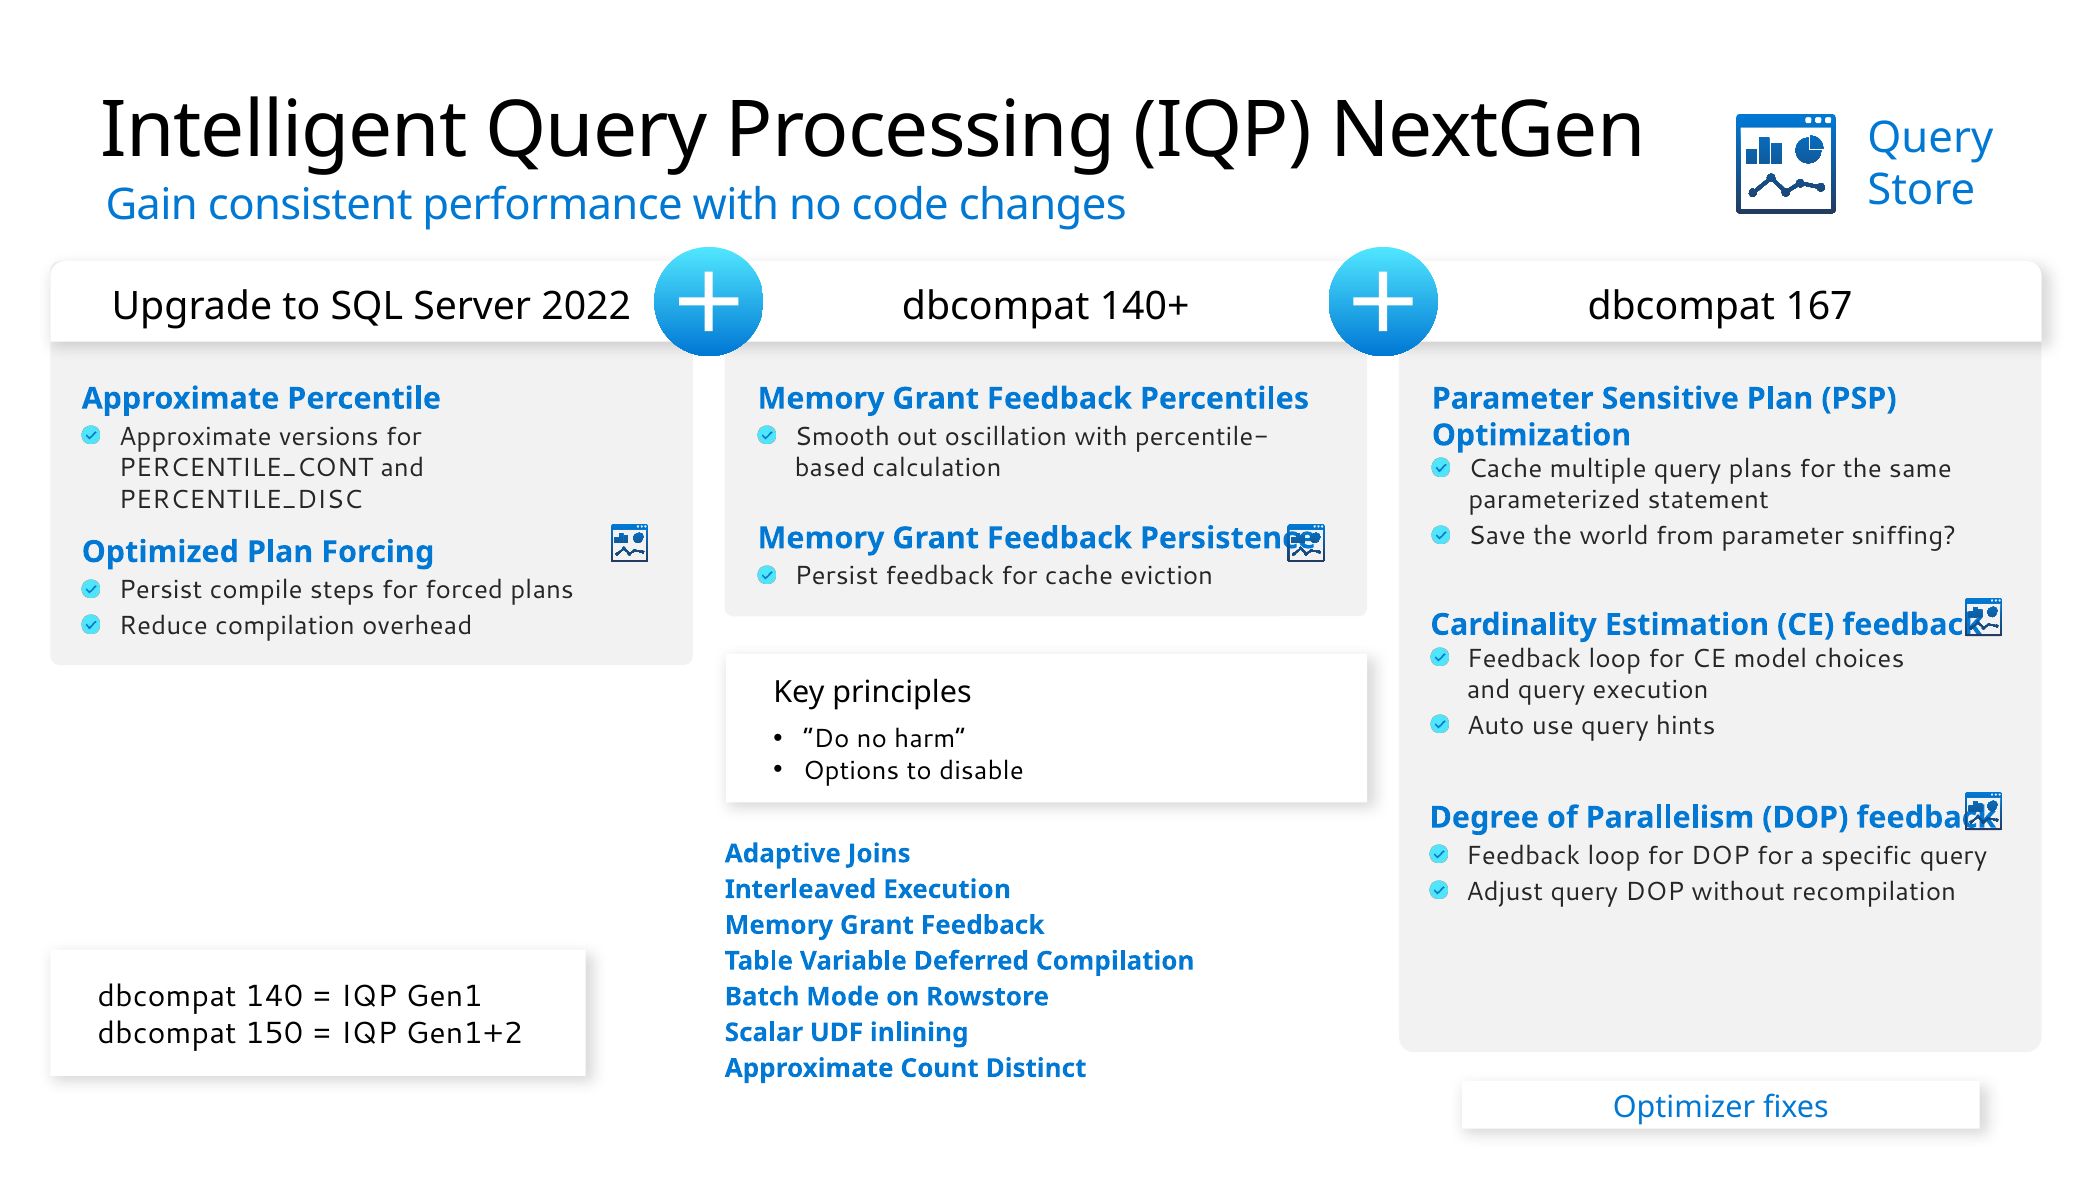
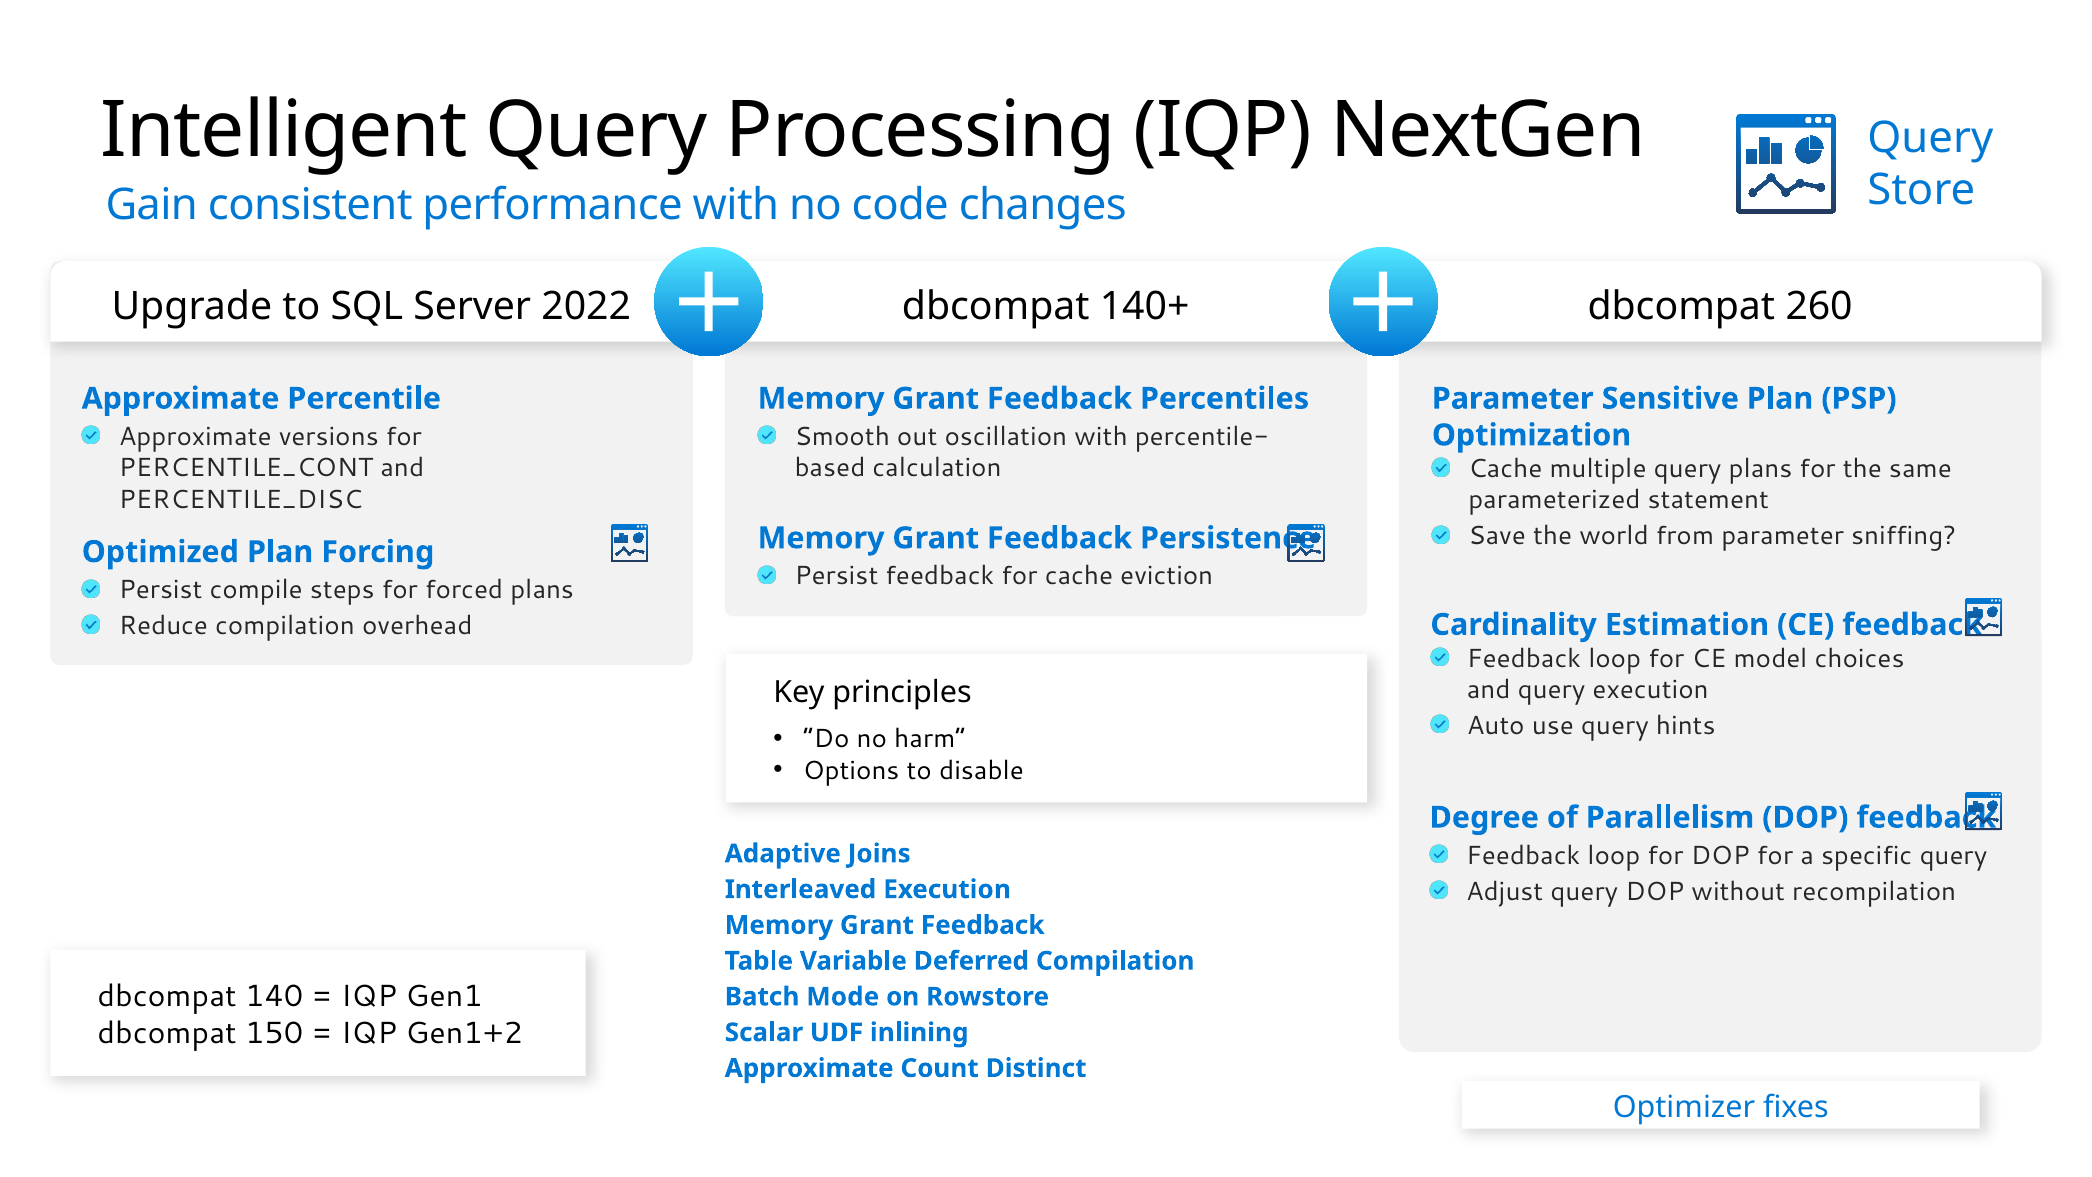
167: 167 -> 260 (1819, 306)
